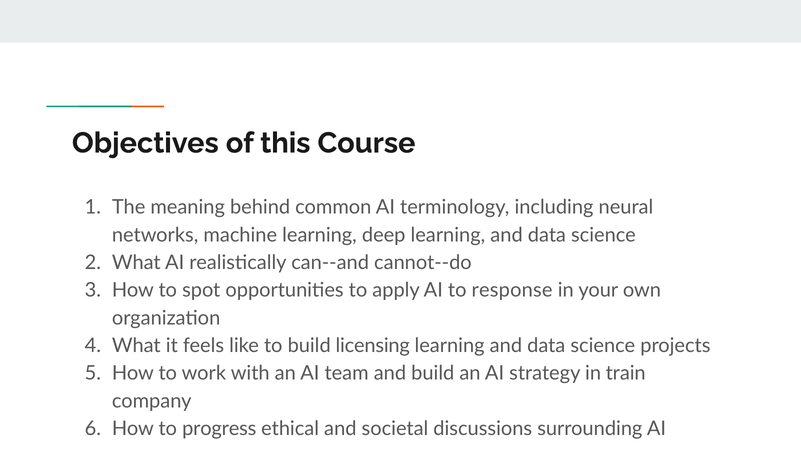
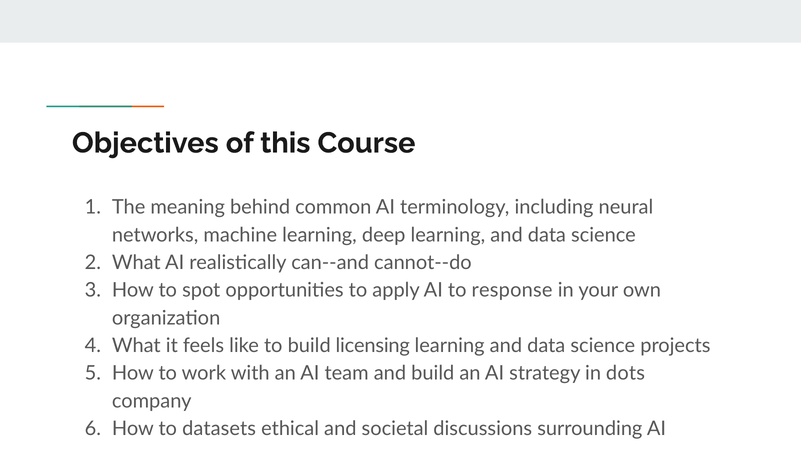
train: train -> dots (625, 373)
progress: progress -> datasets (219, 428)
